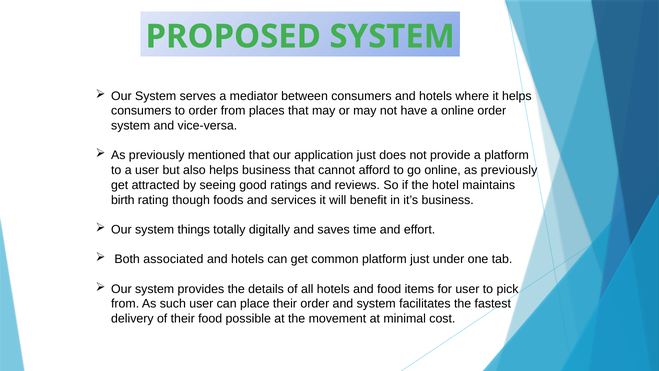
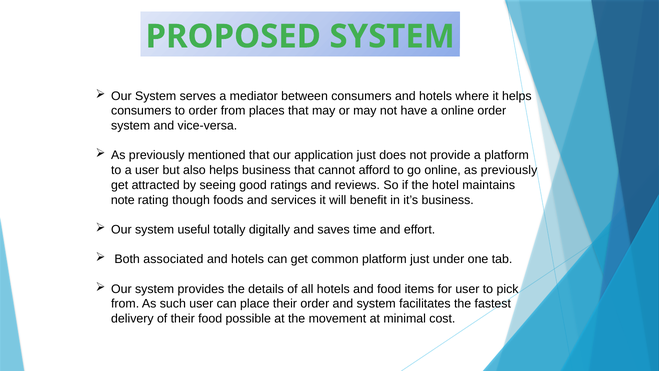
birth: birth -> note (123, 200)
things: things -> useful (194, 229)
